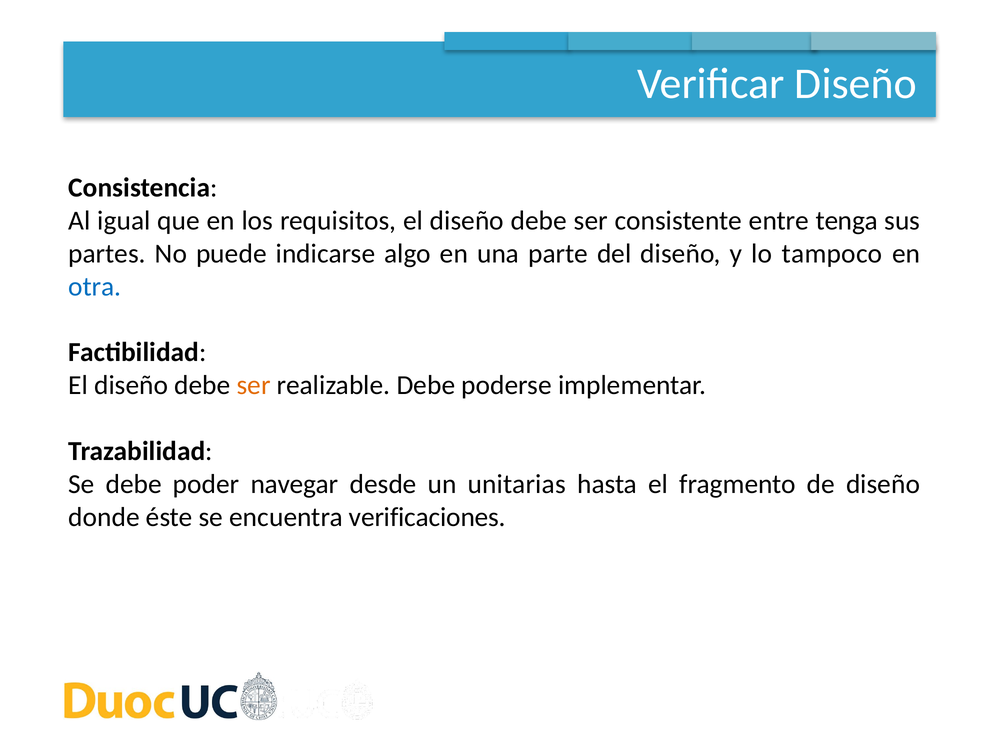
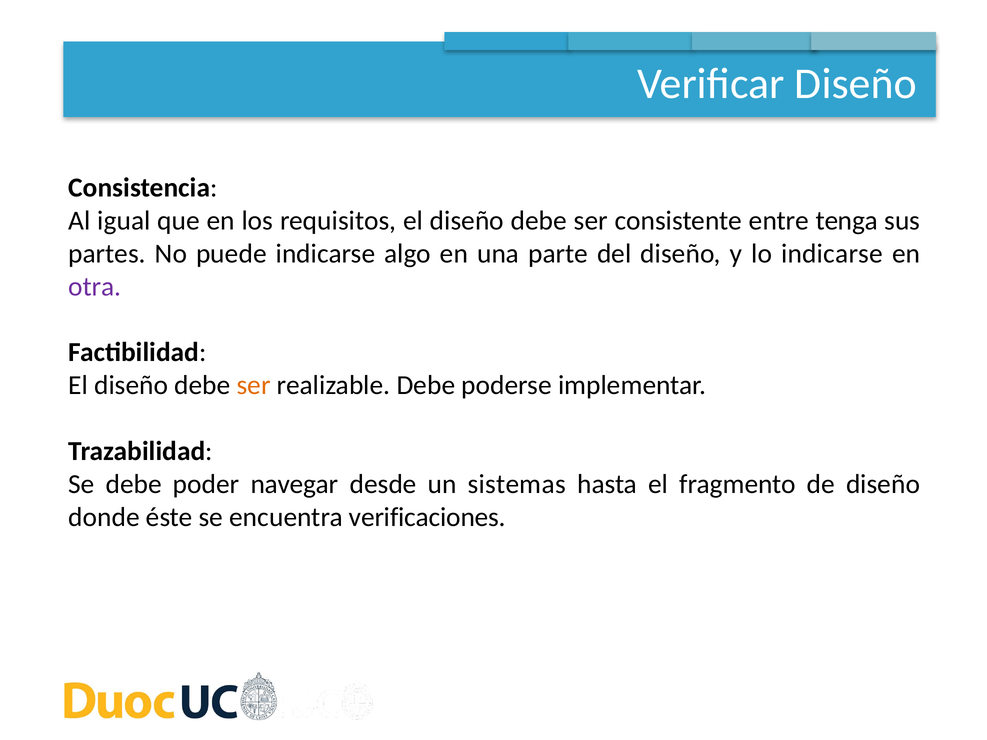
lo tampoco: tampoco -> indicarse (832, 254)
otra colour: blue -> purple (95, 287)
unitarias: unitarias -> sistemas (517, 484)
